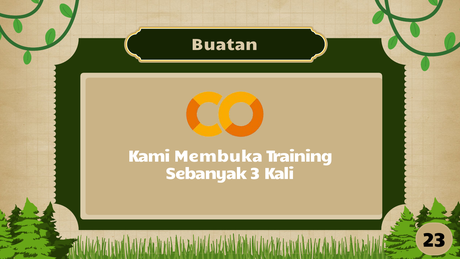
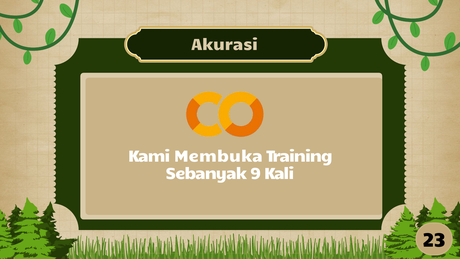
Buatan: Buatan -> Akurasi (225, 45)
3: 3 -> 9 (256, 174)
